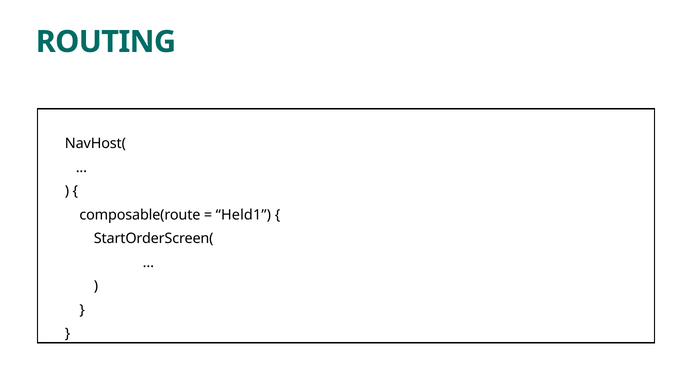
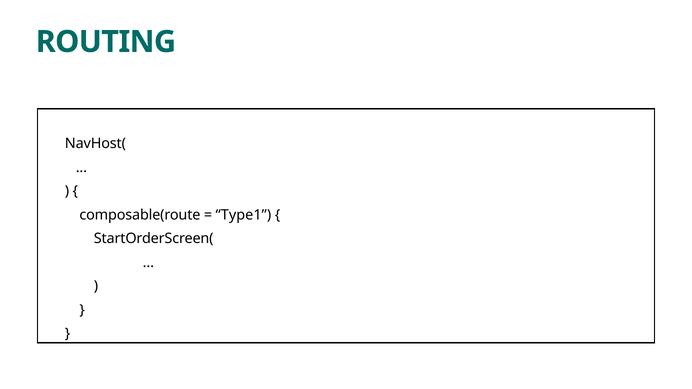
Held1: Held1 -> Type1 (243, 215)
